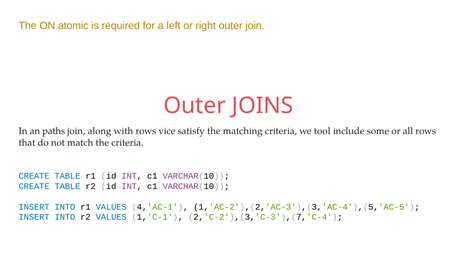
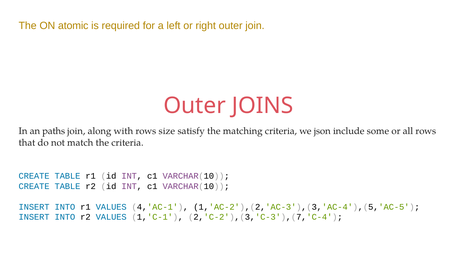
vice: vice -> size (167, 131)
tool: tool -> json (322, 131)
